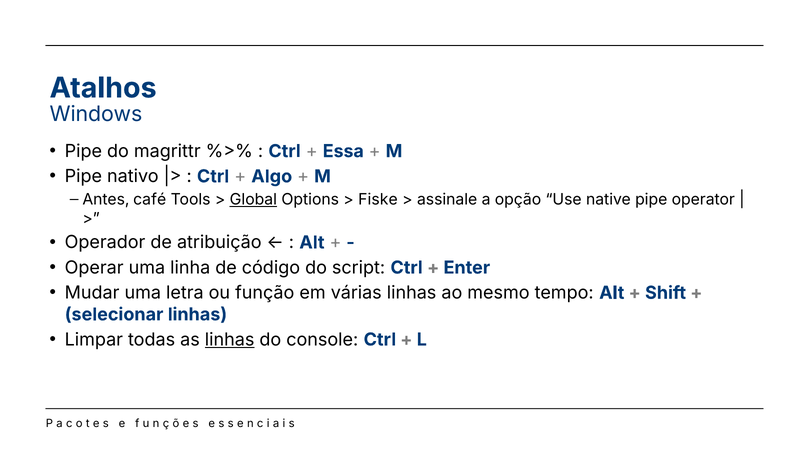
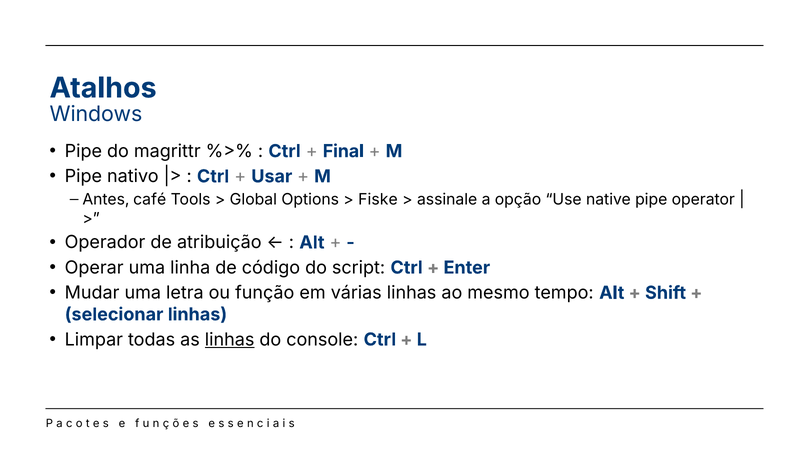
Essa: Essa -> Final (343, 151)
Algo: Algo -> Usar (272, 176)
Global underline: present -> none (253, 200)
